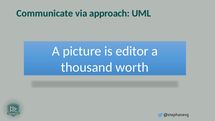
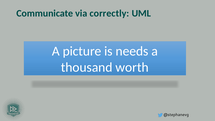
approach: approach -> correctly (109, 13)
editor: editor -> needs (132, 51)
